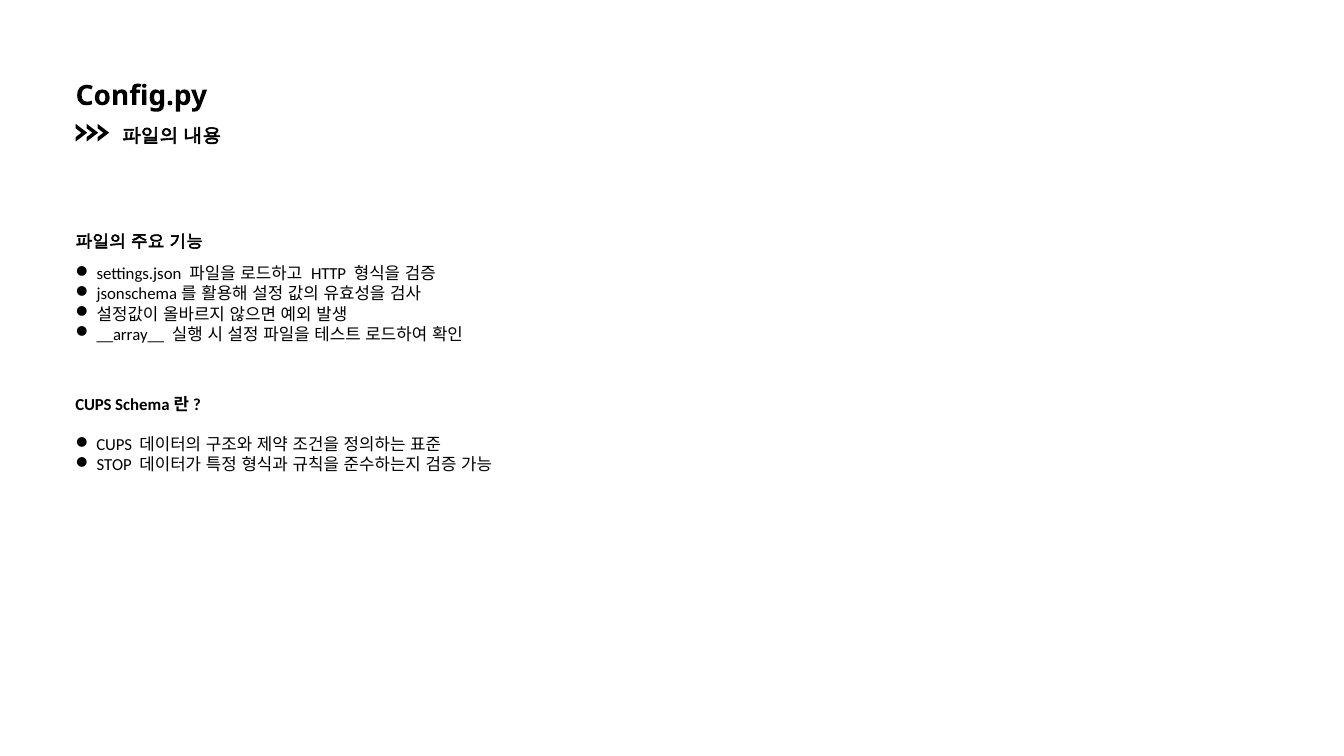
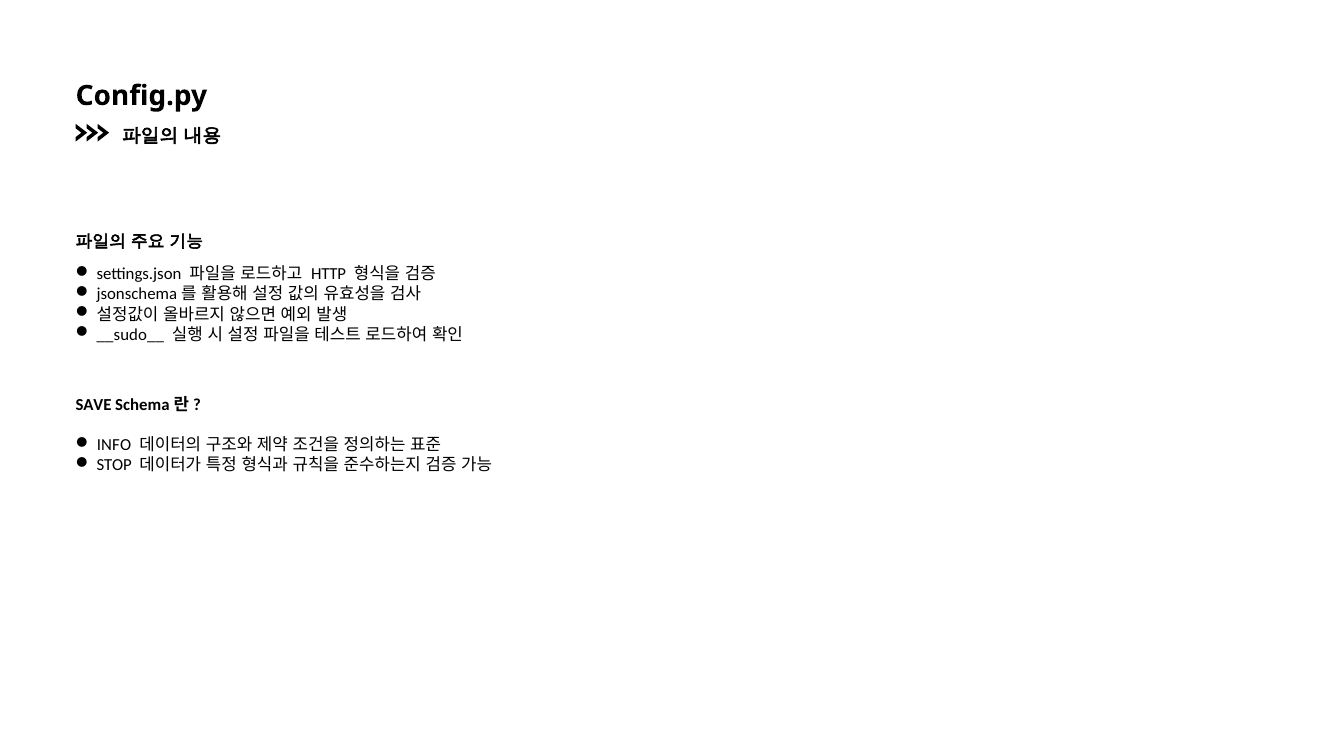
__array__: __array__ -> __sudo__ (130, 335)
CUPS: CUPS -> SAVE (94, 405)
CUPS: CUPS -> INFO (114, 445)
